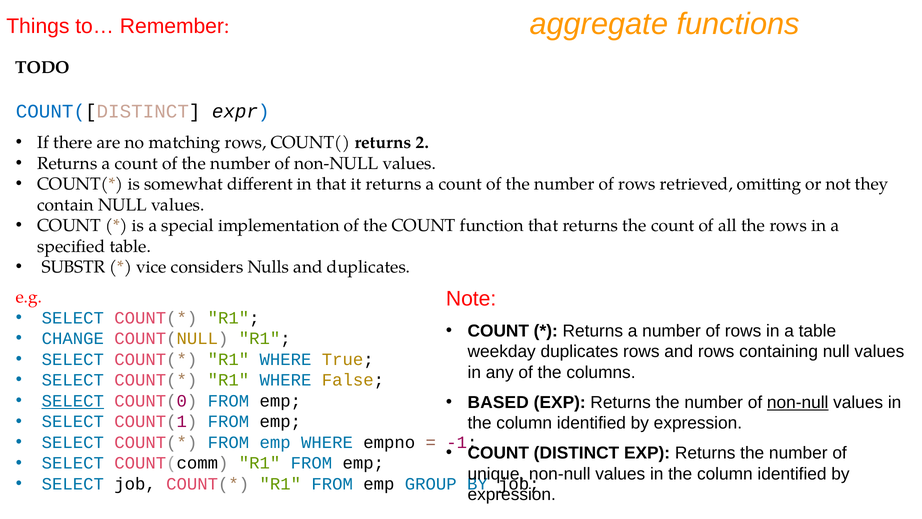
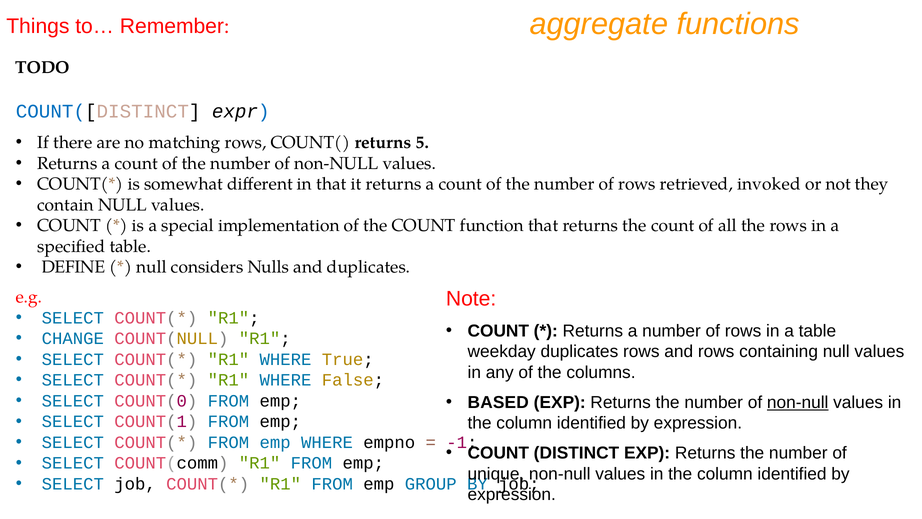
2: 2 -> 5 (422, 143)
omitting: omitting -> invoked (769, 184)
SUBSTR: SUBSTR -> DEFINE (73, 267)
vice: vice -> null (151, 267)
SELECT underline: present -> none (73, 401)
